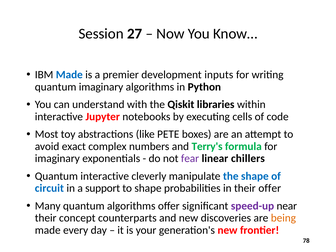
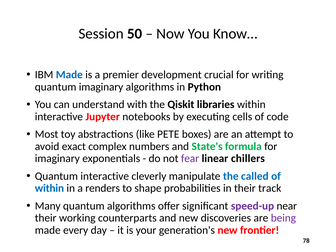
27: 27 -> 50 (135, 34)
inputs: inputs -> crucial (219, 75)
Terry's: Terry's -> State's (207, 146)
the shape: shape -> called (255, 176)
circuit: circuit -> within (49, 188)
support: support -> renders (103, 188)
their offer: offer -> track (270, 188)
concept: concept -> working (77, 218)
being colour: orange -> purple (283, 218)
